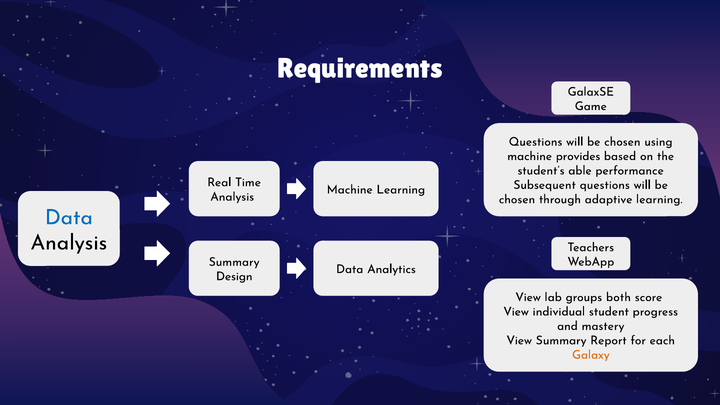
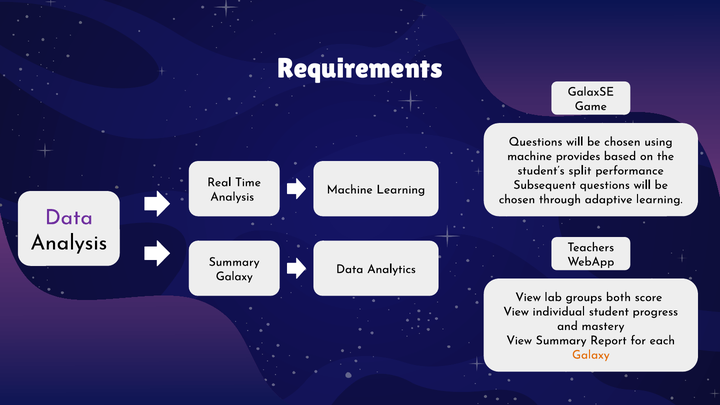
able: able -> split (580, 170)
Data colour: blue -> purple (69, 217)
Design: Design -> Galaxy (234, 276)
